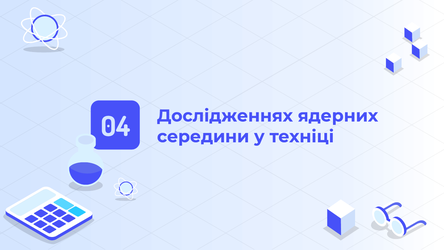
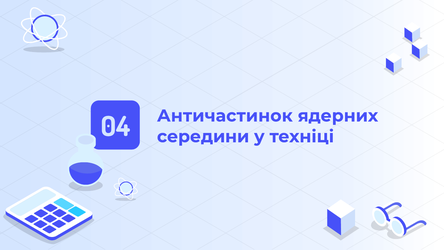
Дослідженнях: Дослідженнях -> Античастинок (225, 116)
